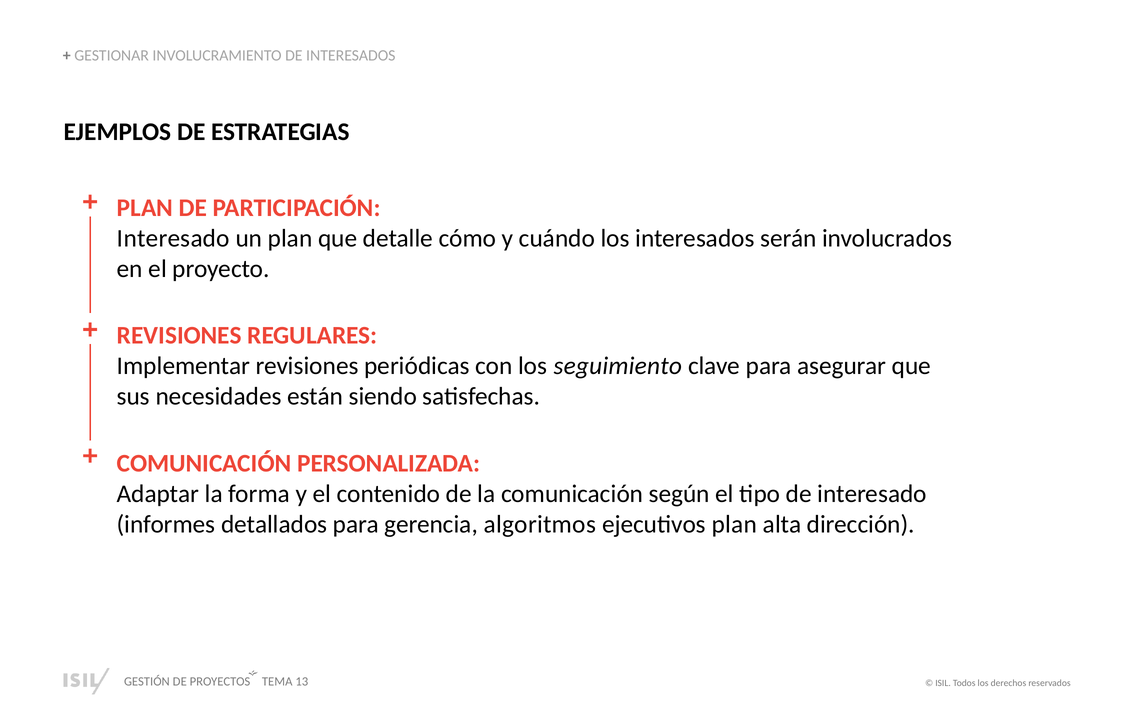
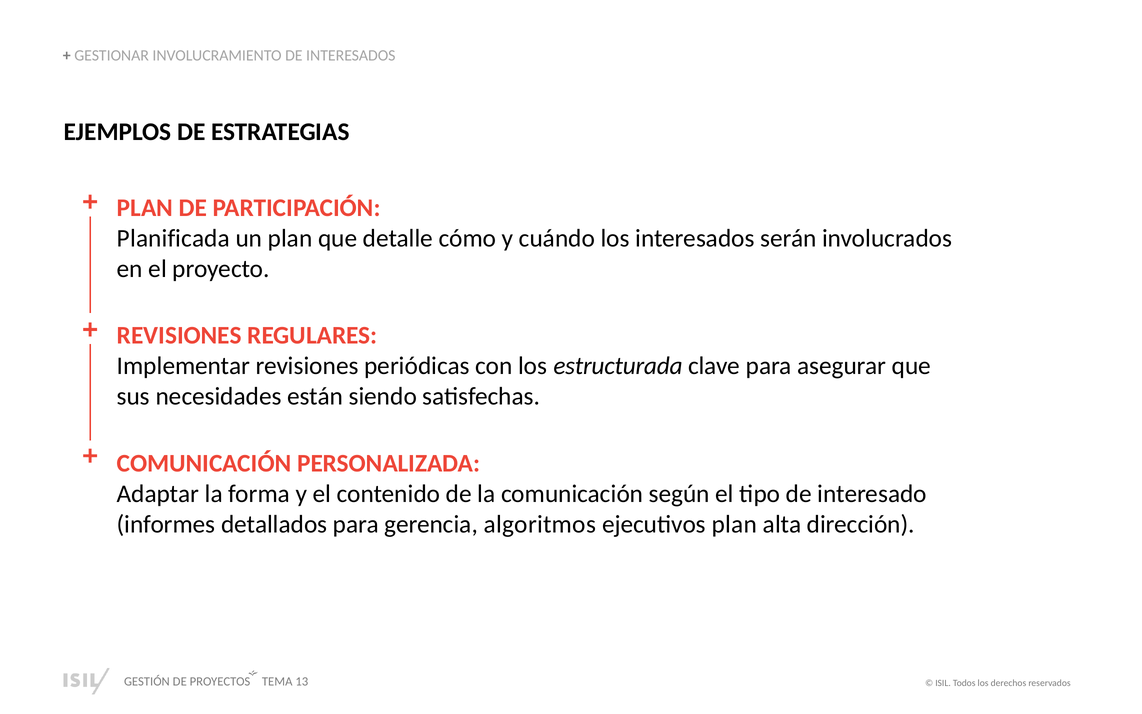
Interesado: Interesado -> Planificada (173, 238)
seguimiento: seguimiento -> estructurada (618, 366)
